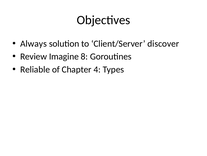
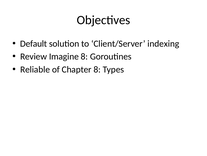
Always: Always -> Default (34, 43)
discover: discover -> indexing (163, 43)
Chapter 4: 4 -> 8 (97, 69)
